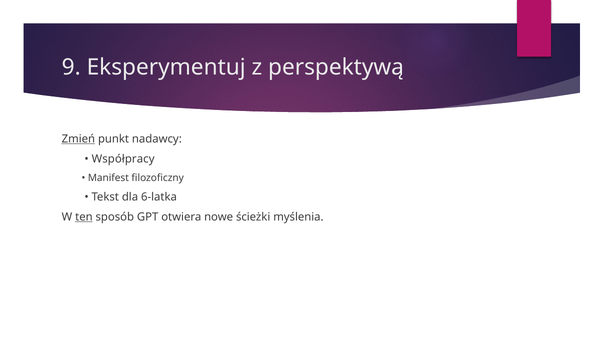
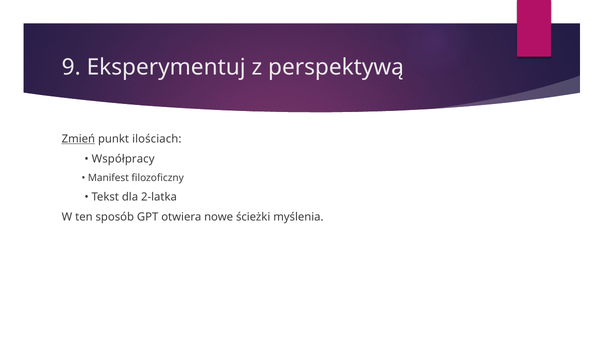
nadawcy: nadawcy -> ilościach (157, 139)
6-latka: 6-latka -> 2-latka (159, 197)
ten underline: present -> none (84, 217)
